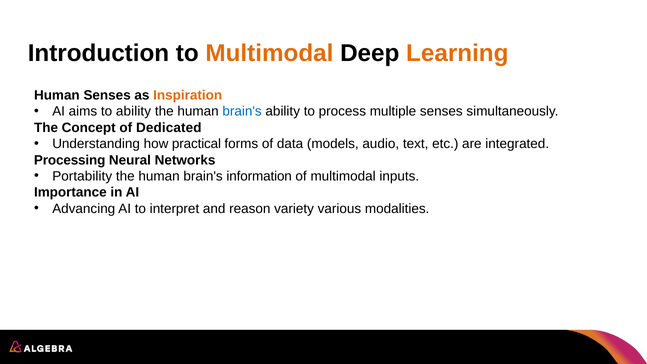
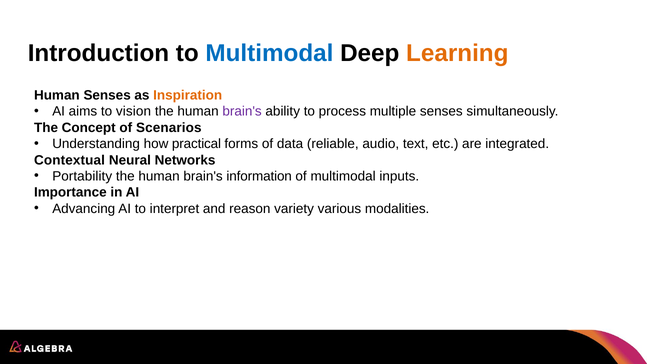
Multimodal colour: orange -> blue (269, 53)
to ability: ability -> vision (134, 112)
brain's colour: blue -> purple (242, 112)
Dedicated: Dedicated -> Scenarios (169, 128)
models: models -> reliable (333, 144)
Processing: Processing -> Contextual (70, 160)
